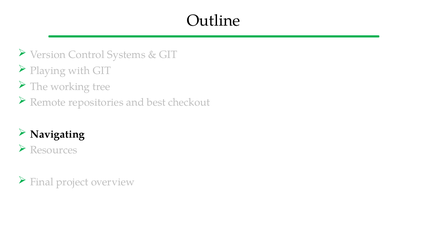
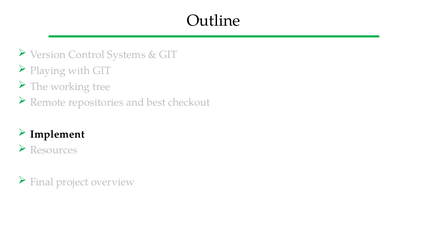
Navigating: Navigating -> Implement (57, 135)
